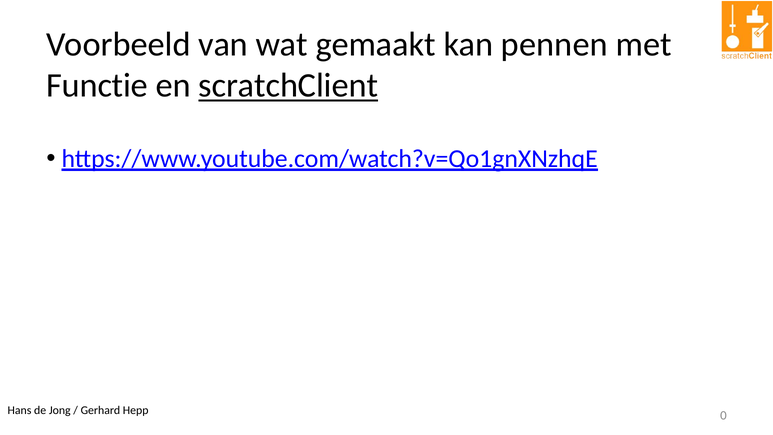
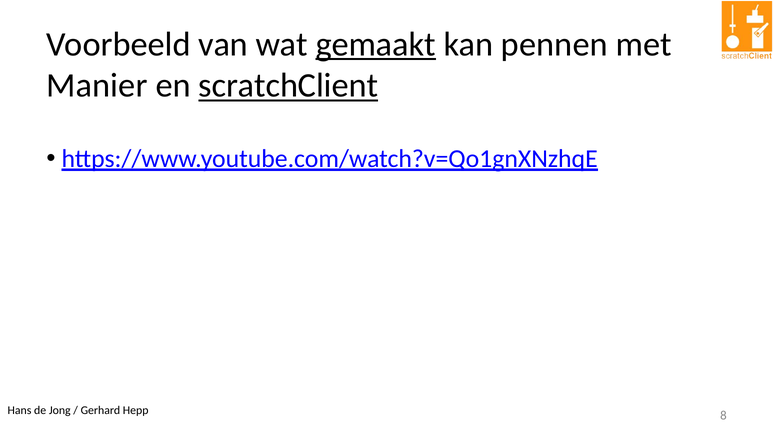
gemaakt underline: none -> present (376, 44)
Functie: Functie -> Manier (97, 86)
0: 0 -> 8 (723, 415)
